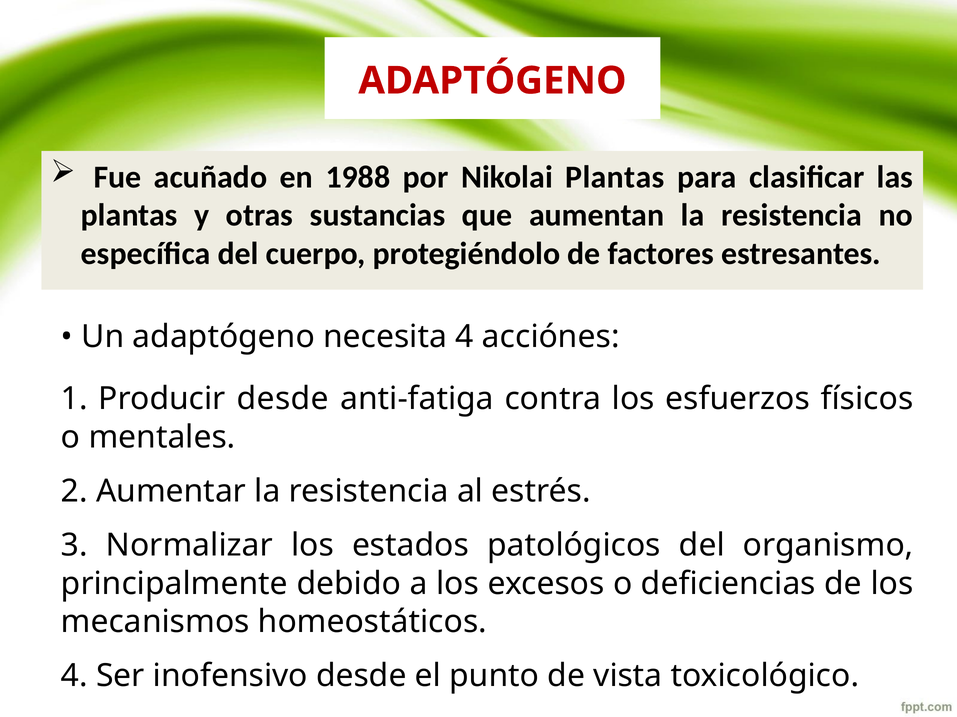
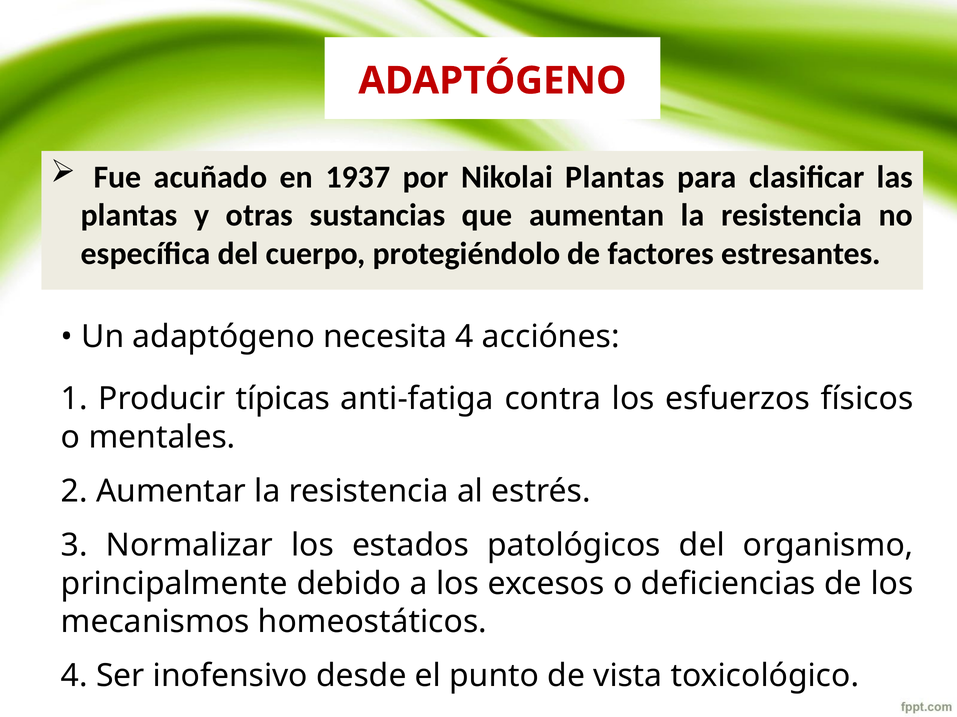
1988: 1988 -> 1937 (358, 177)
Producir desde: desde -> típicas (283, 399)
